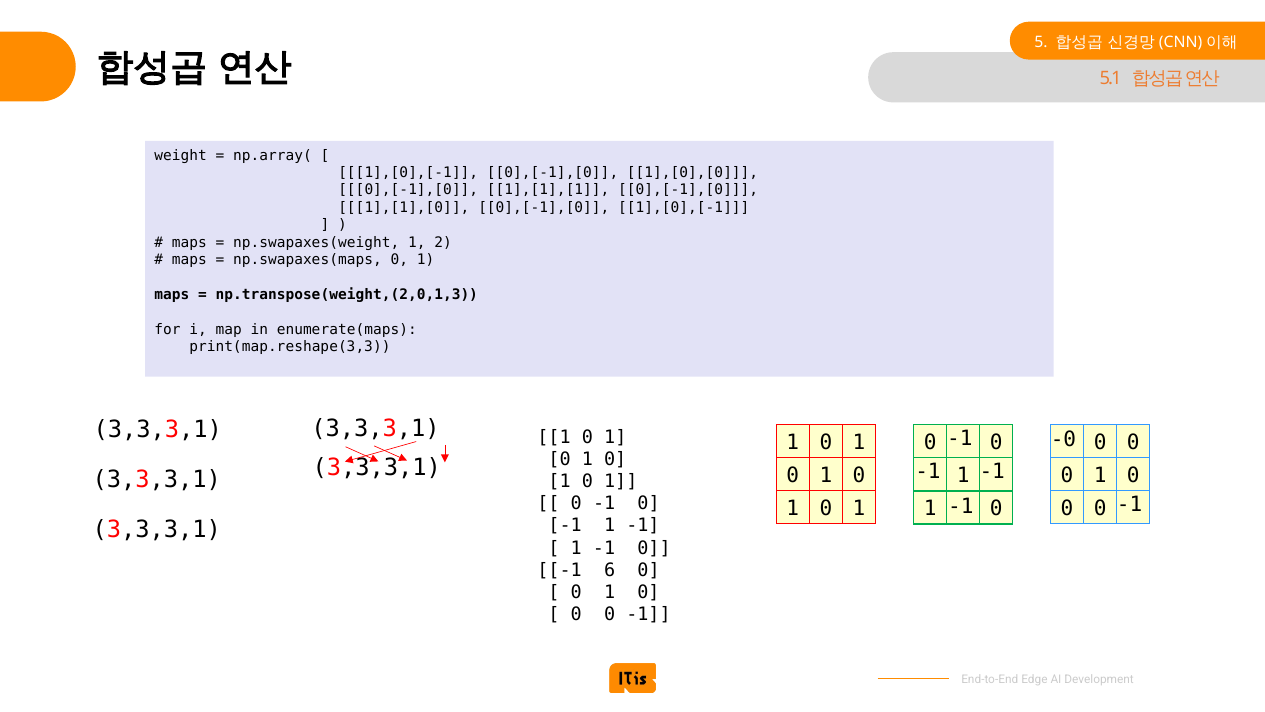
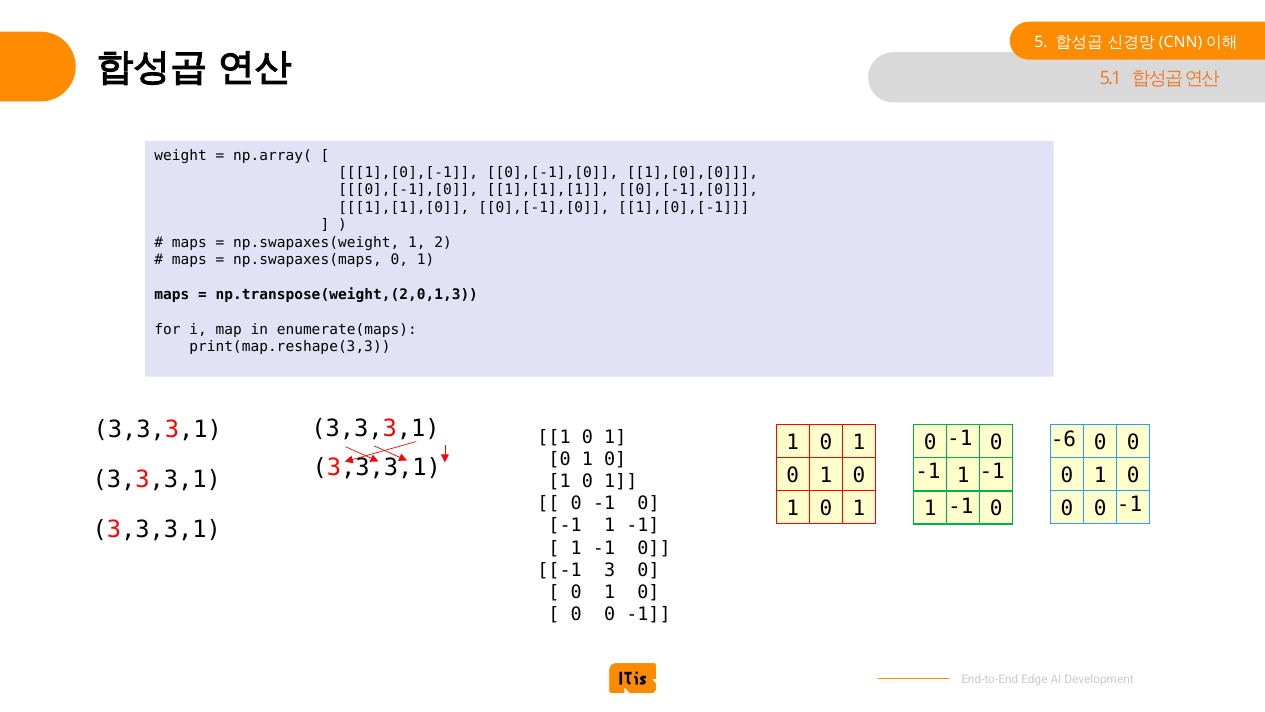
-0: -0 -> -6 (1064, 439)
6: 6 -> 3 (610, 570)
